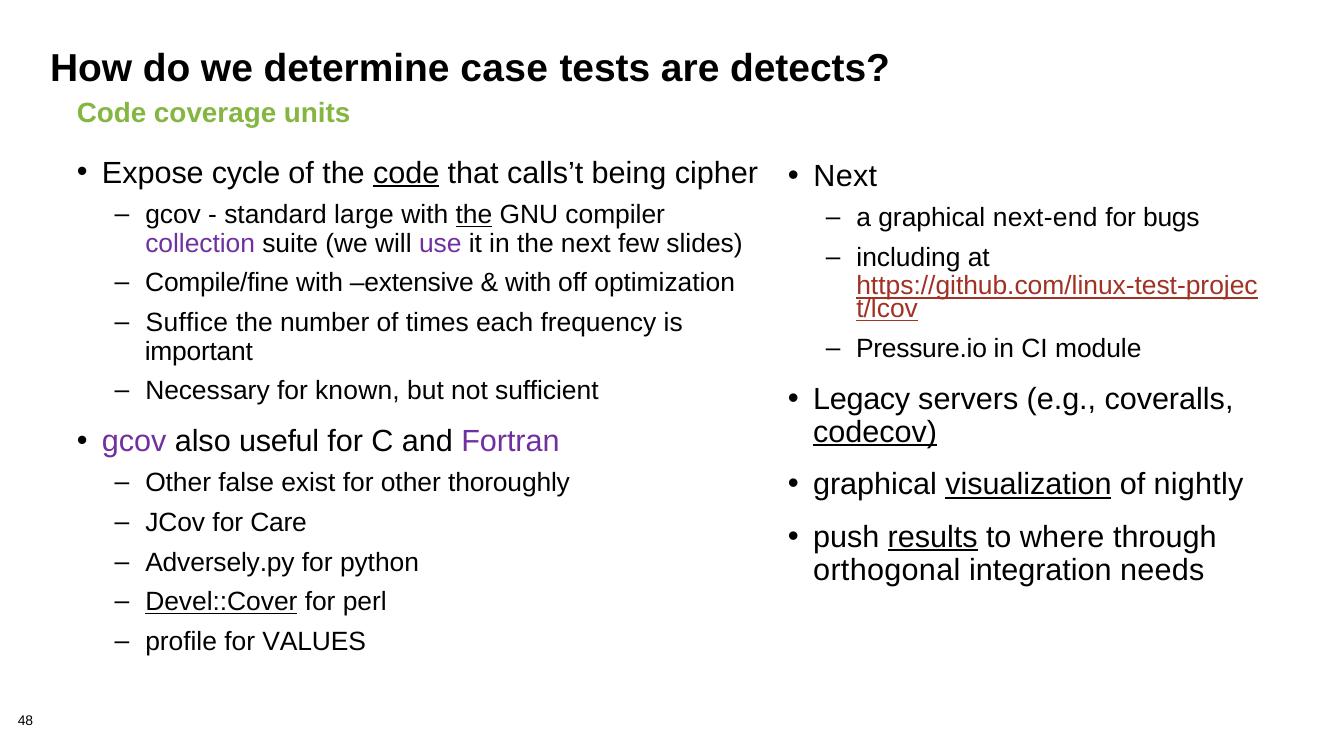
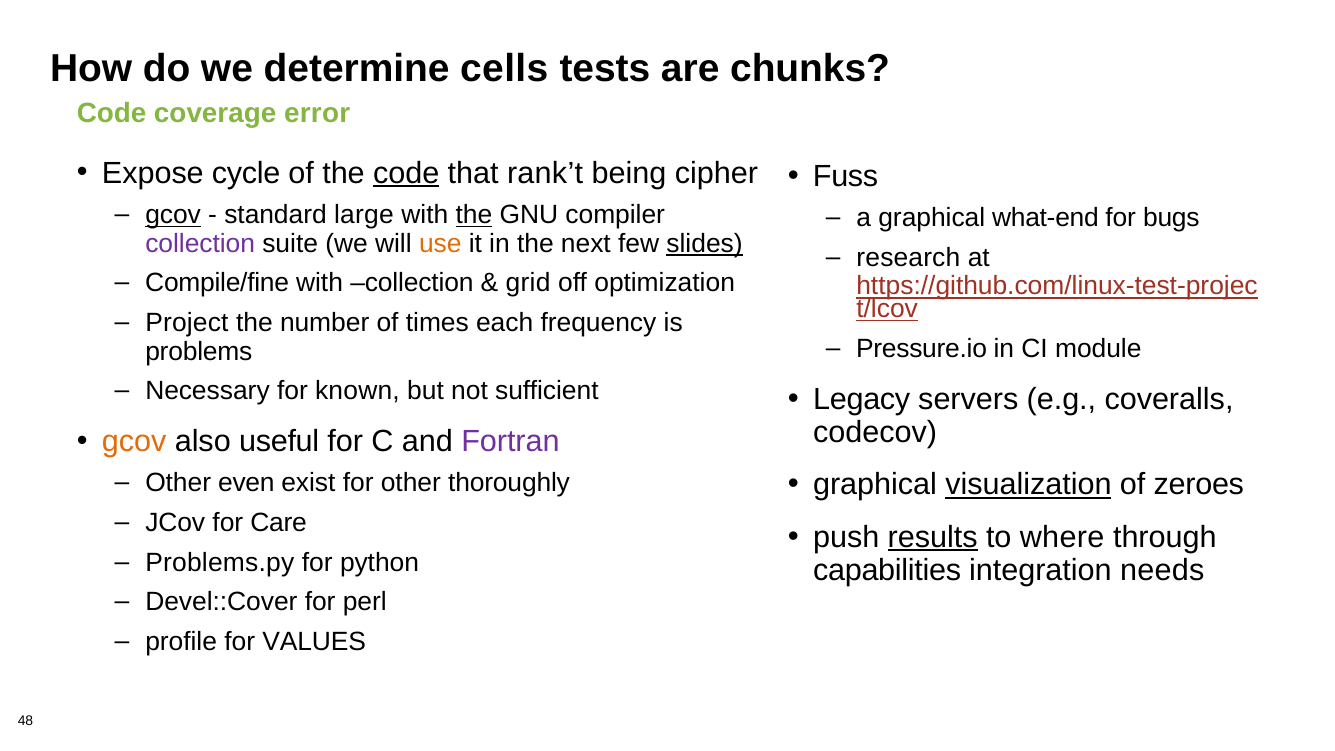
case: case -> cells (504, 69)
detects: detects -> chunks (810, 69)
units: units -> error (317, 113)
calls’t: calls’t -> rank’t (545, 173)
Next: Next -> Fuss (846, 176)
gcov underline: none -> present (173, 215)
next-end: next-end -> what-end (1045, 218)
use colour: purple -> orange (440, 244)
slides underline: none -> present (705, 244)
including: including -> research (908, 258)
with extensive: extensive -> collection (412, 283)
with: with -> grid (528, 283)
Suffice: Suffice -> Project (187, 323)
important: important -> problems (199, 351)
codecov underline: present -> none (875, 432)
gcov colour: purple -> orange (134, 441)
nightly: nightly -> zeroes (1199, 485)
false: false -> even (246, 483)
Adversely.py: Adversely.py -> Problems.py (220, 563)
orthogonal: orthogonal -> capabilities (887, 570)
Devel::Cover underline: present -> none (221, 602)
